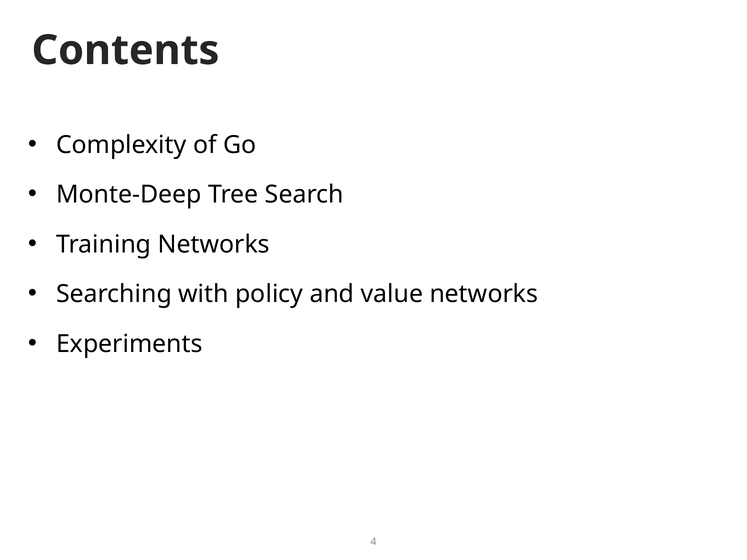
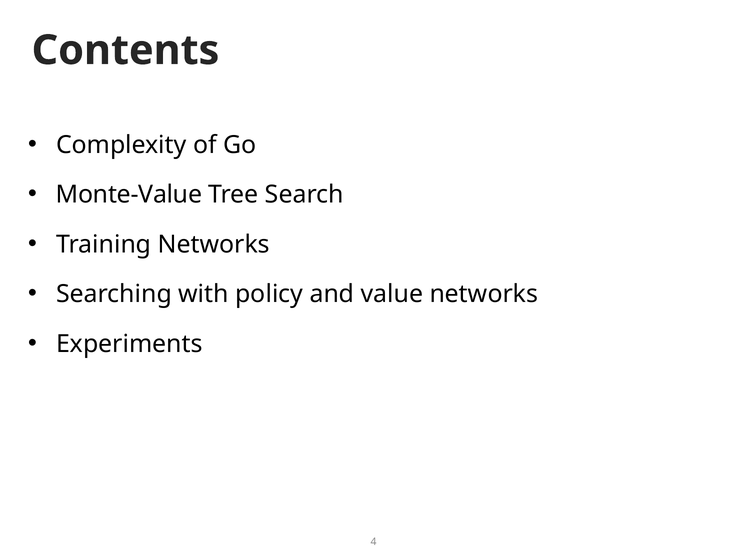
Monte-Deep: Monte-Deep -> Monte-Value (129, 195)
